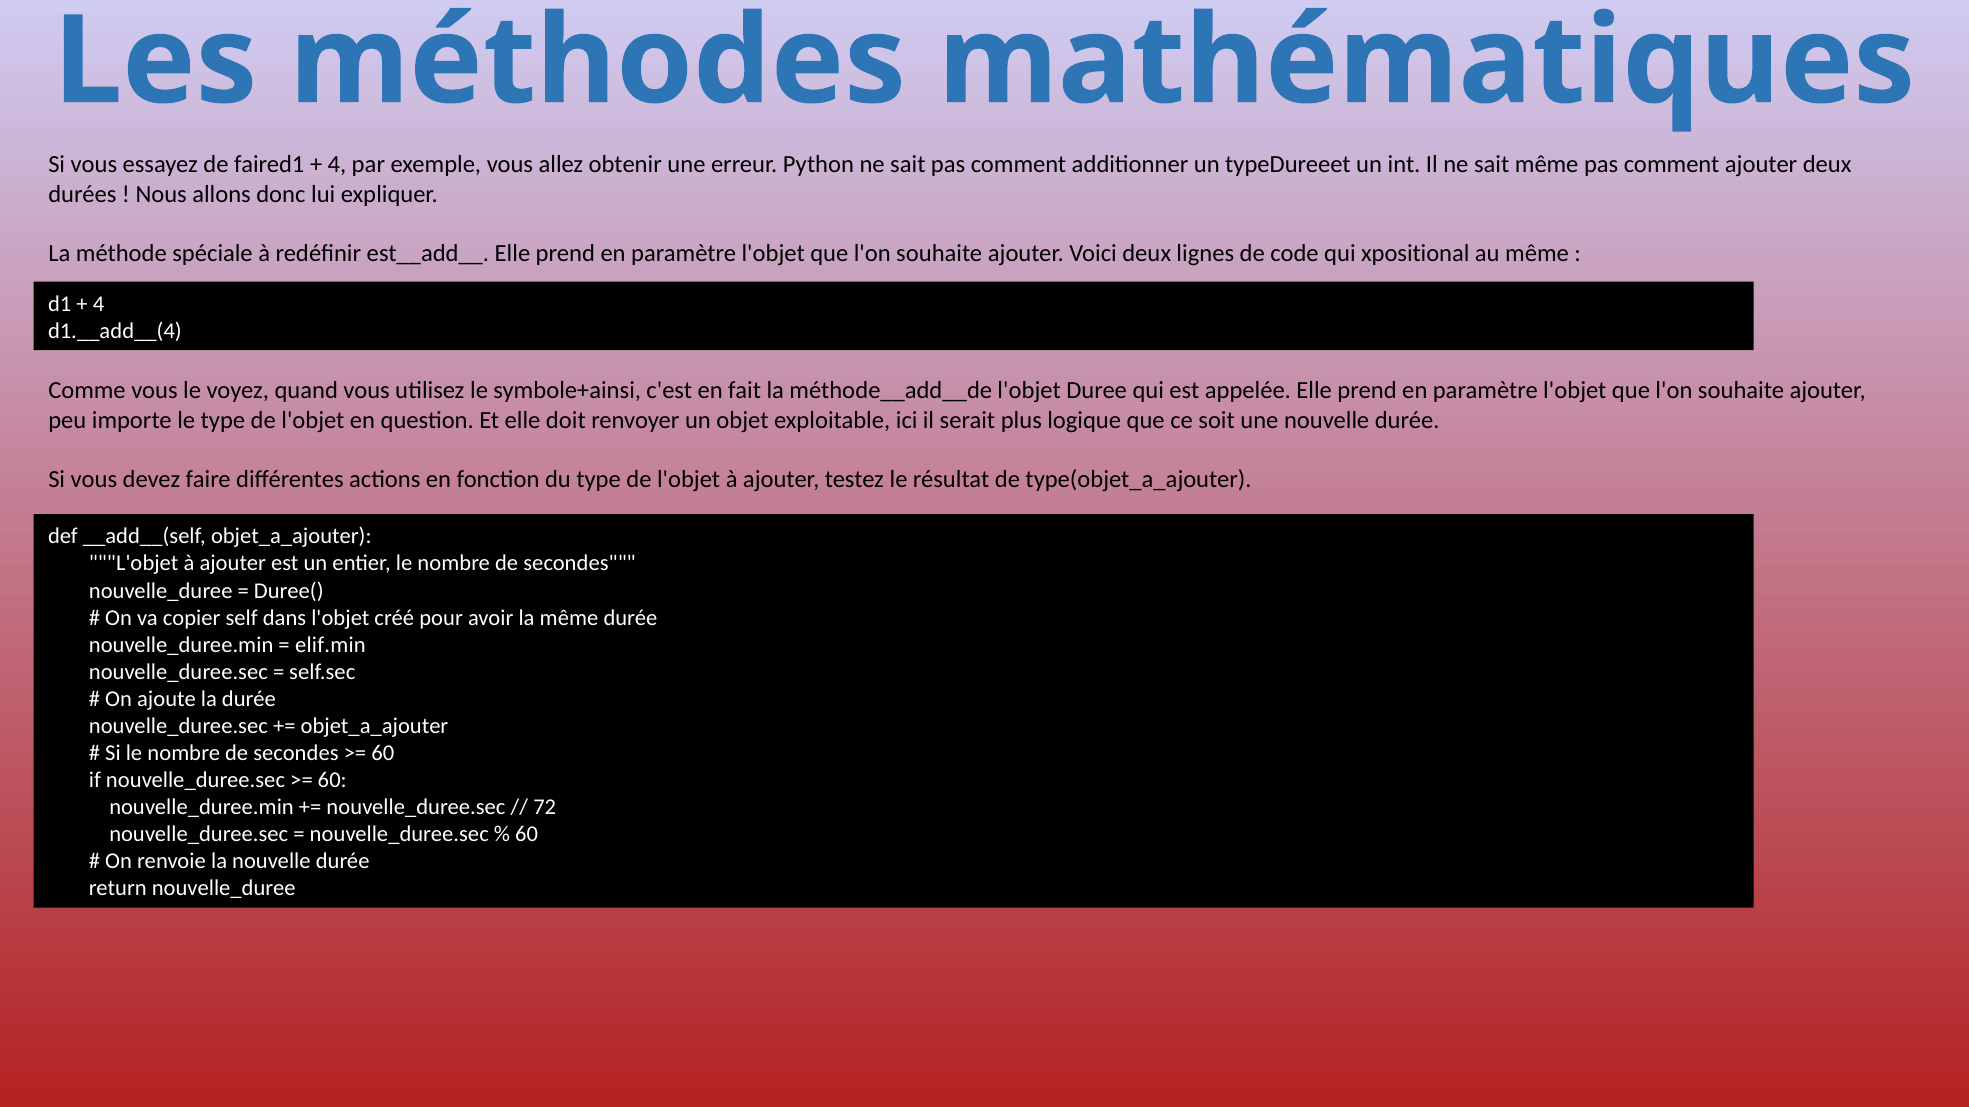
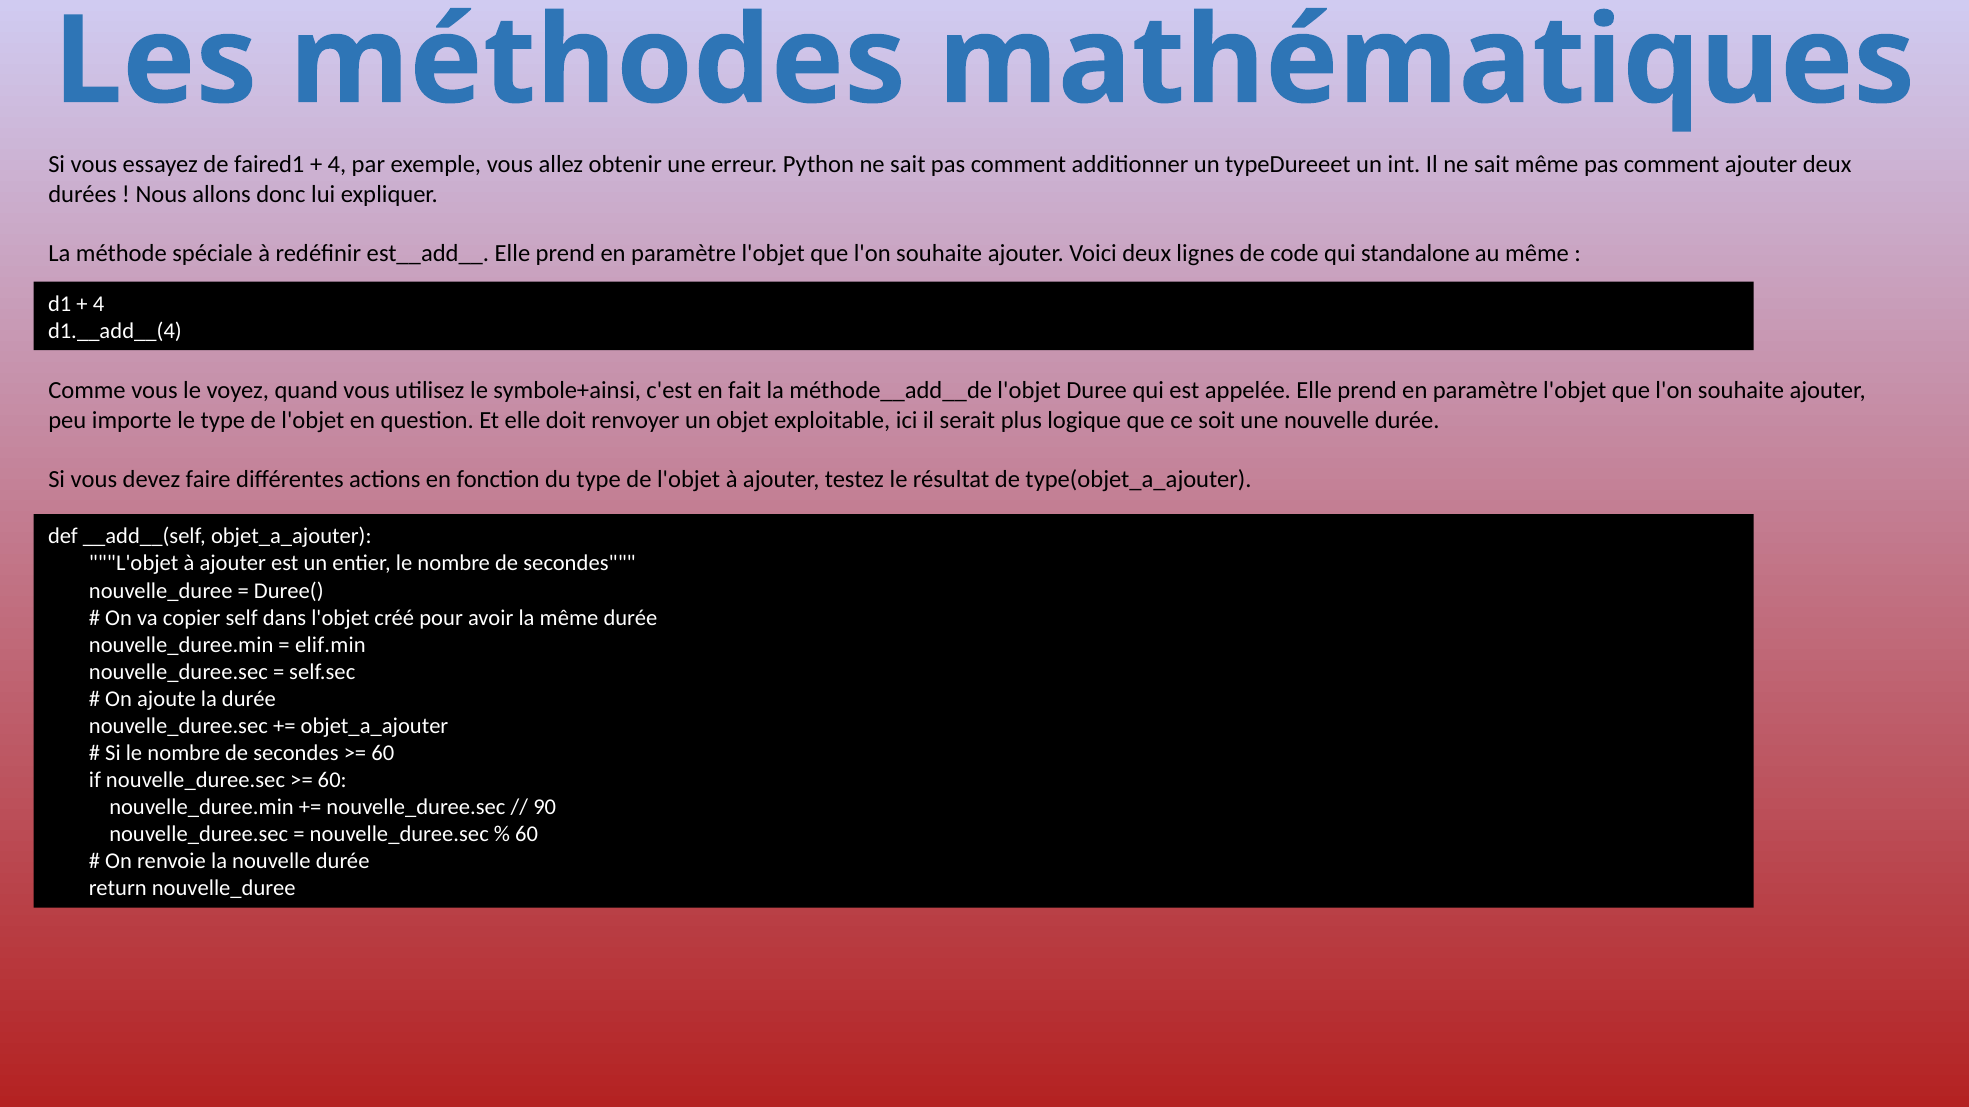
xpositional: xpositional -> standalone (1415, 253)
72: 72 -> 90 (545, 808)
